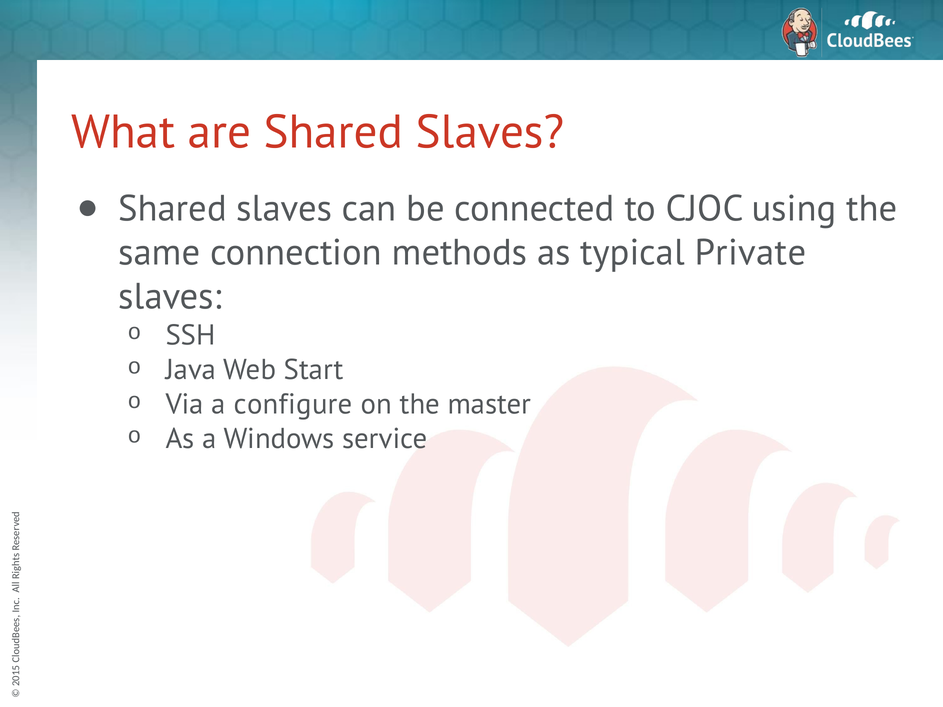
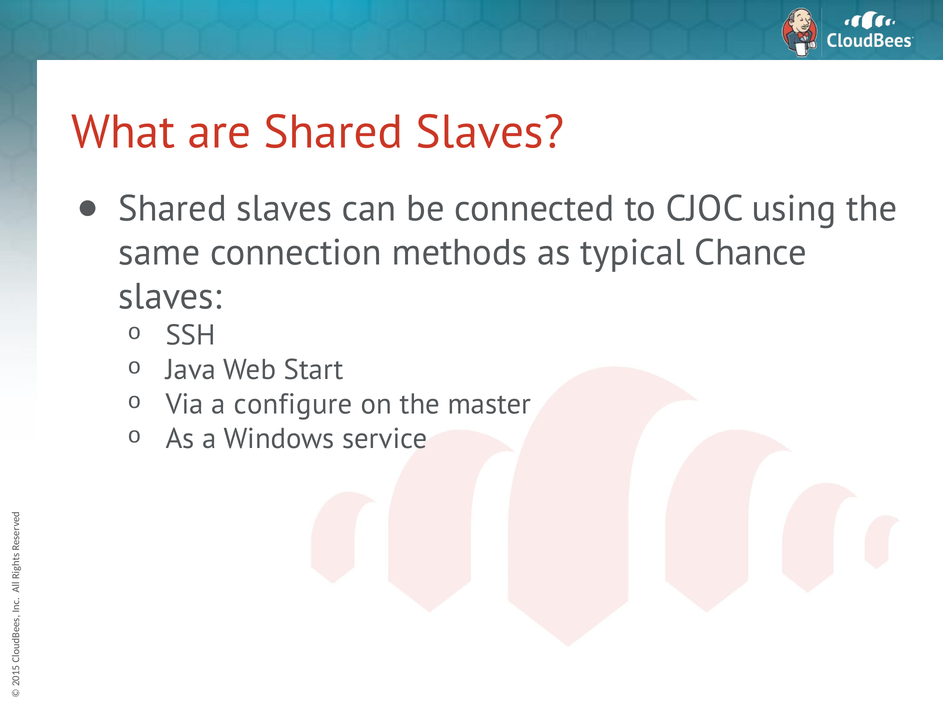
Private: Private -> Chance (751, 253)
